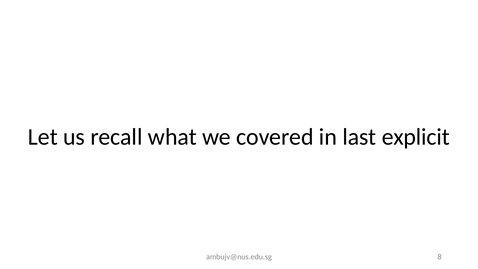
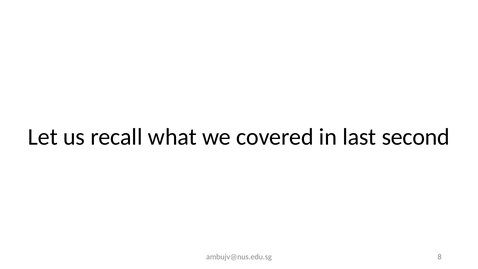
explicit: explicit -> second (416, 137)
